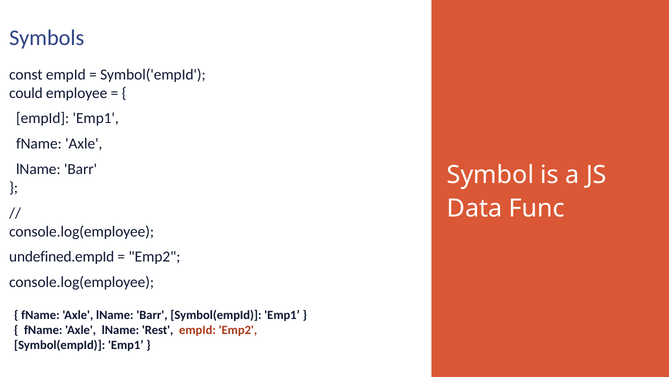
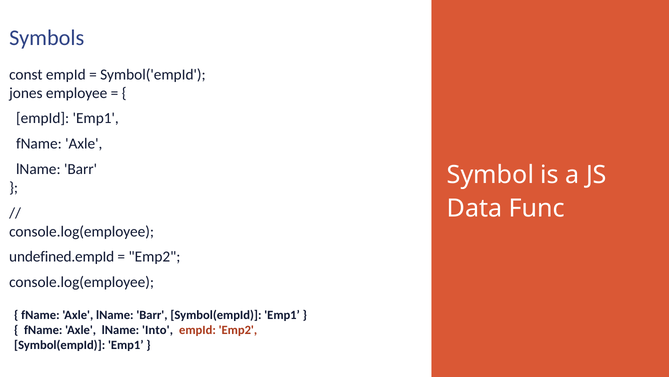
could: could -> jones (26, 93)
Rest: Rest -> Into (158, 330)
